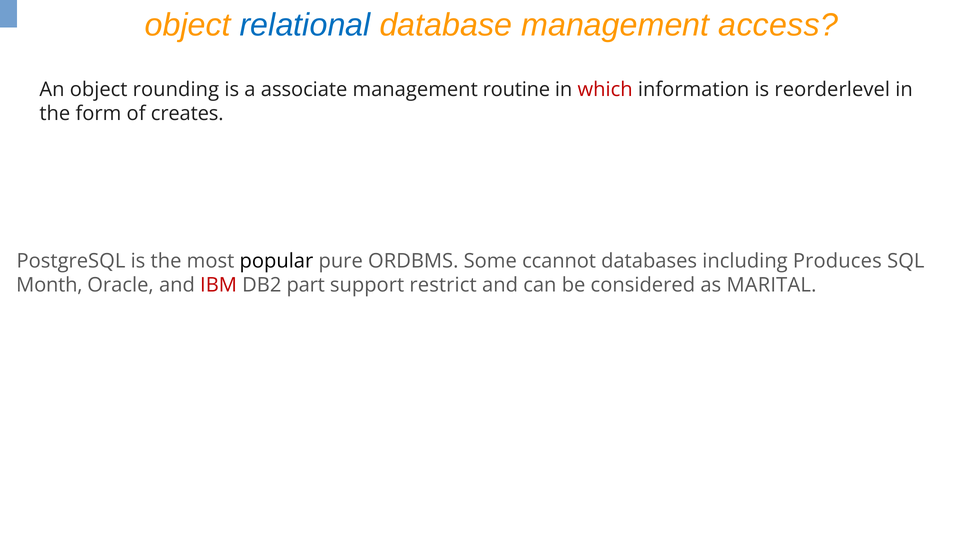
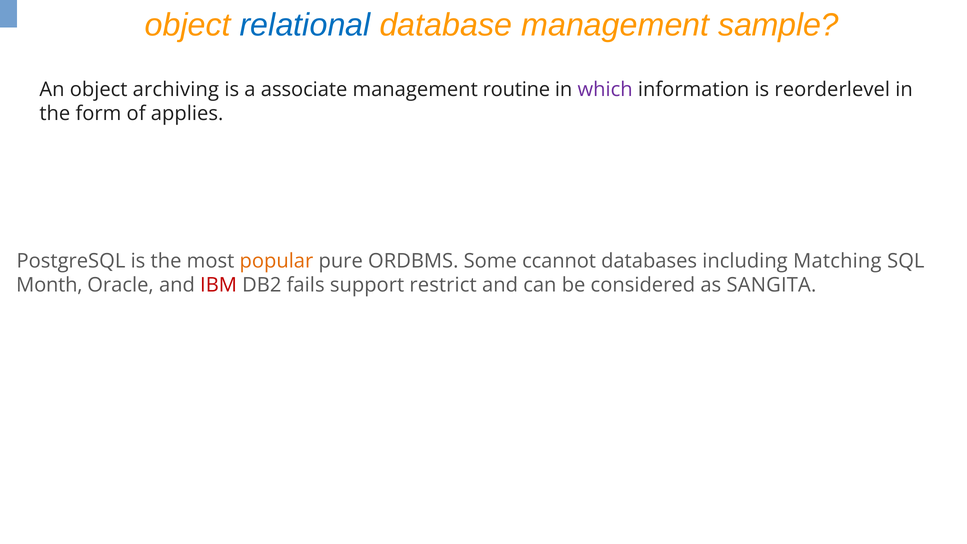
access: access -> sample (779, 25)
rounding: rounding -> archiving (176, 90)
which colour: red -> purple (605, 90)
creates: creates -> applies (187, 114)
popular colour: black -> orange (276, 261)
Produces: Produces -> Matching (837, 261)
part: part -> fails (306, 285)
MARITAL: MARITAL -> SANGITA (771, 285)
